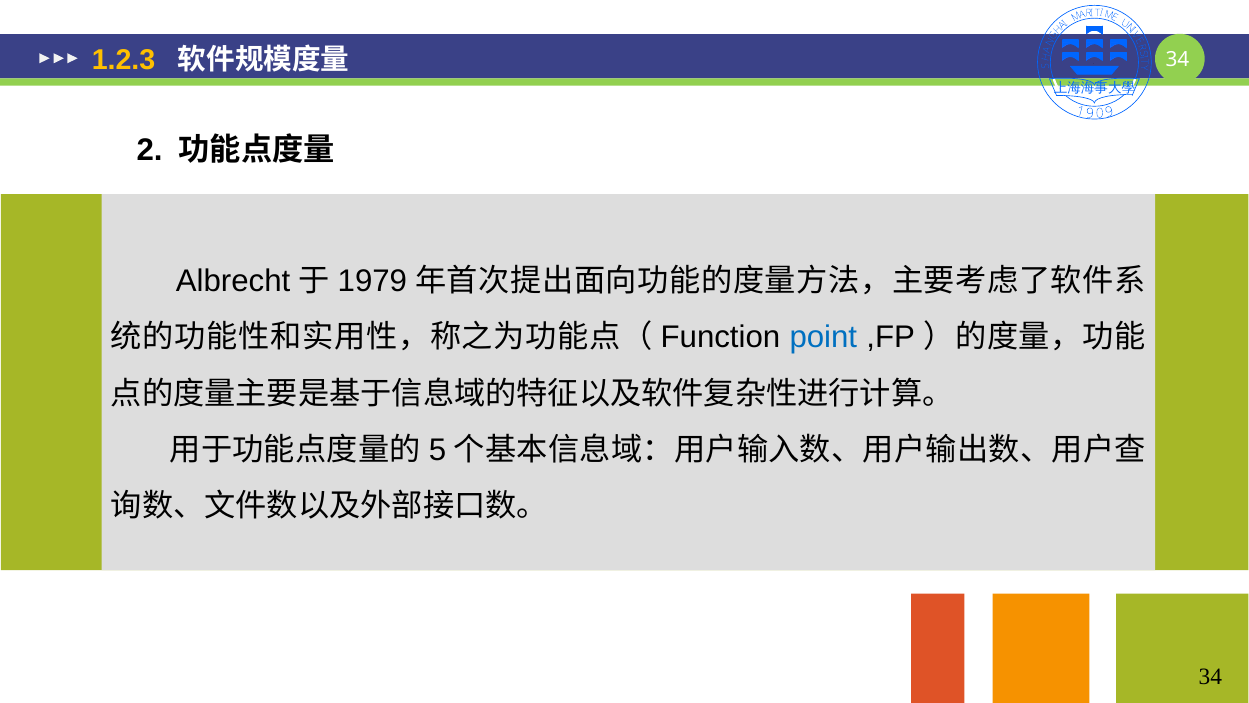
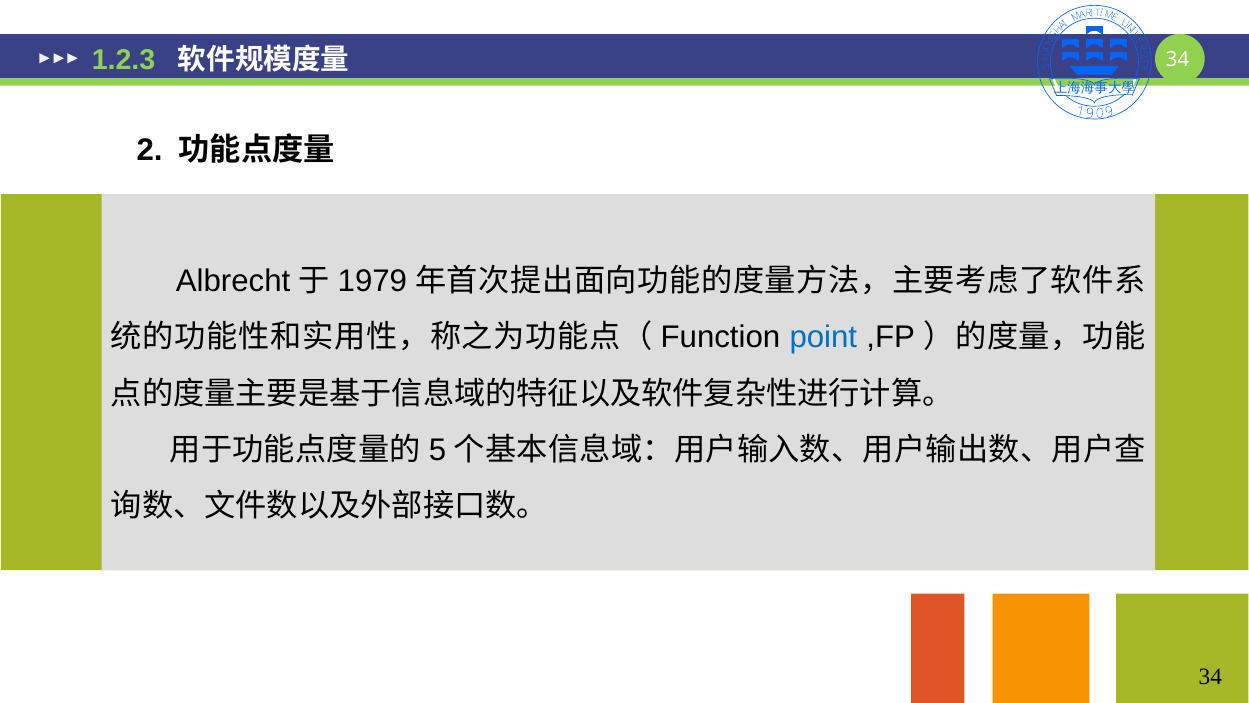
1.2.3 colour: yellow -> light green (124, 60)
